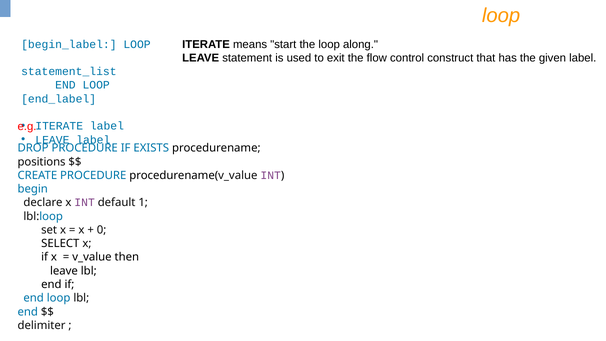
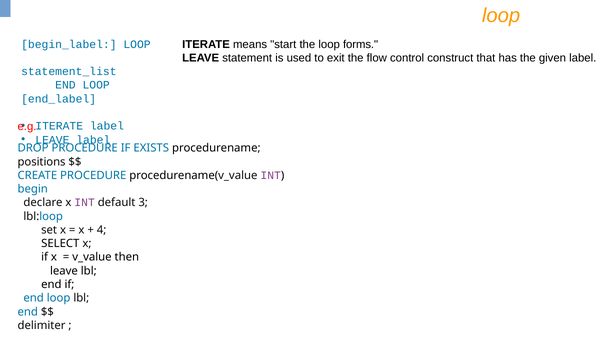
along: along -> forms (361, 44)
1: 1 -> 3 (143, 203)
0: 0 -> 4 (102, 230)
